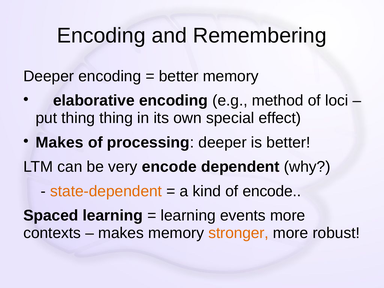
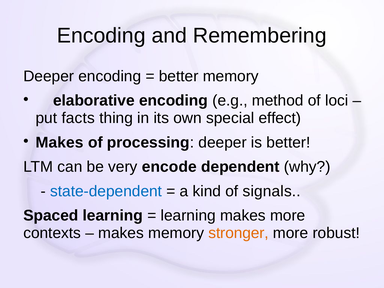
put thing: thing -> facts (78, 118)
state-dependent colour: orange -> blue (106, 191)
of encode: encode -> signals (272, 191)
learning events: events -> makes (243, 216)
